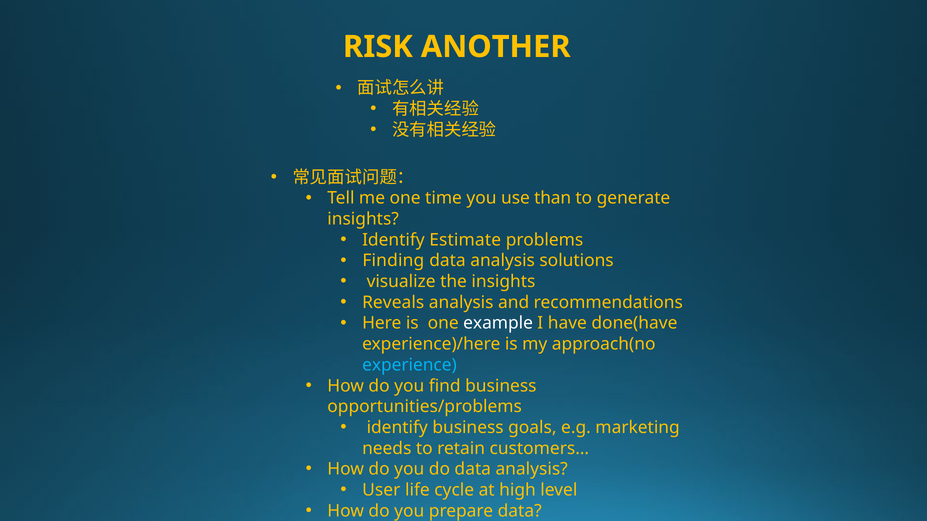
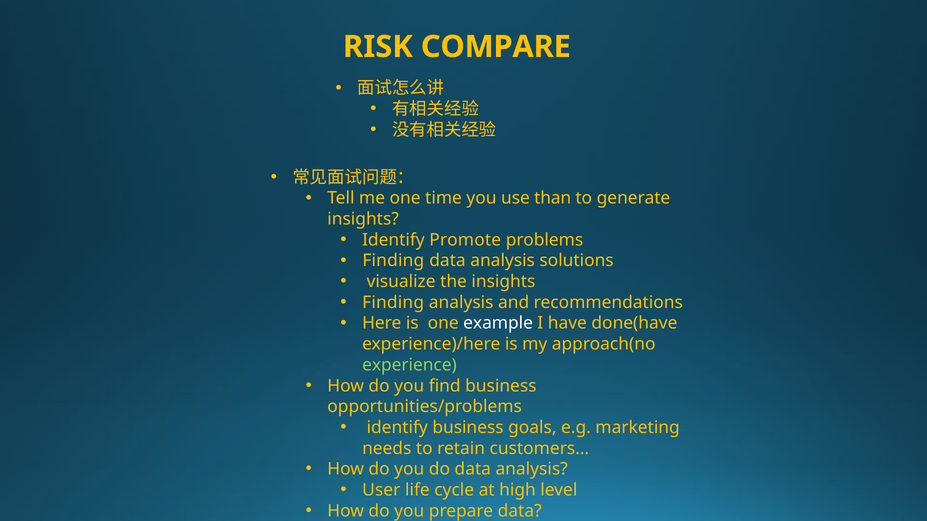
ANOTHER: ANOTHER -> COMPARE (496, 47)
Estimate: Estimate -> Promote (465, 240)
Reveals: Reveals -> Finding (393, 303)
experience colour: light blue -> light green (409, 365)
